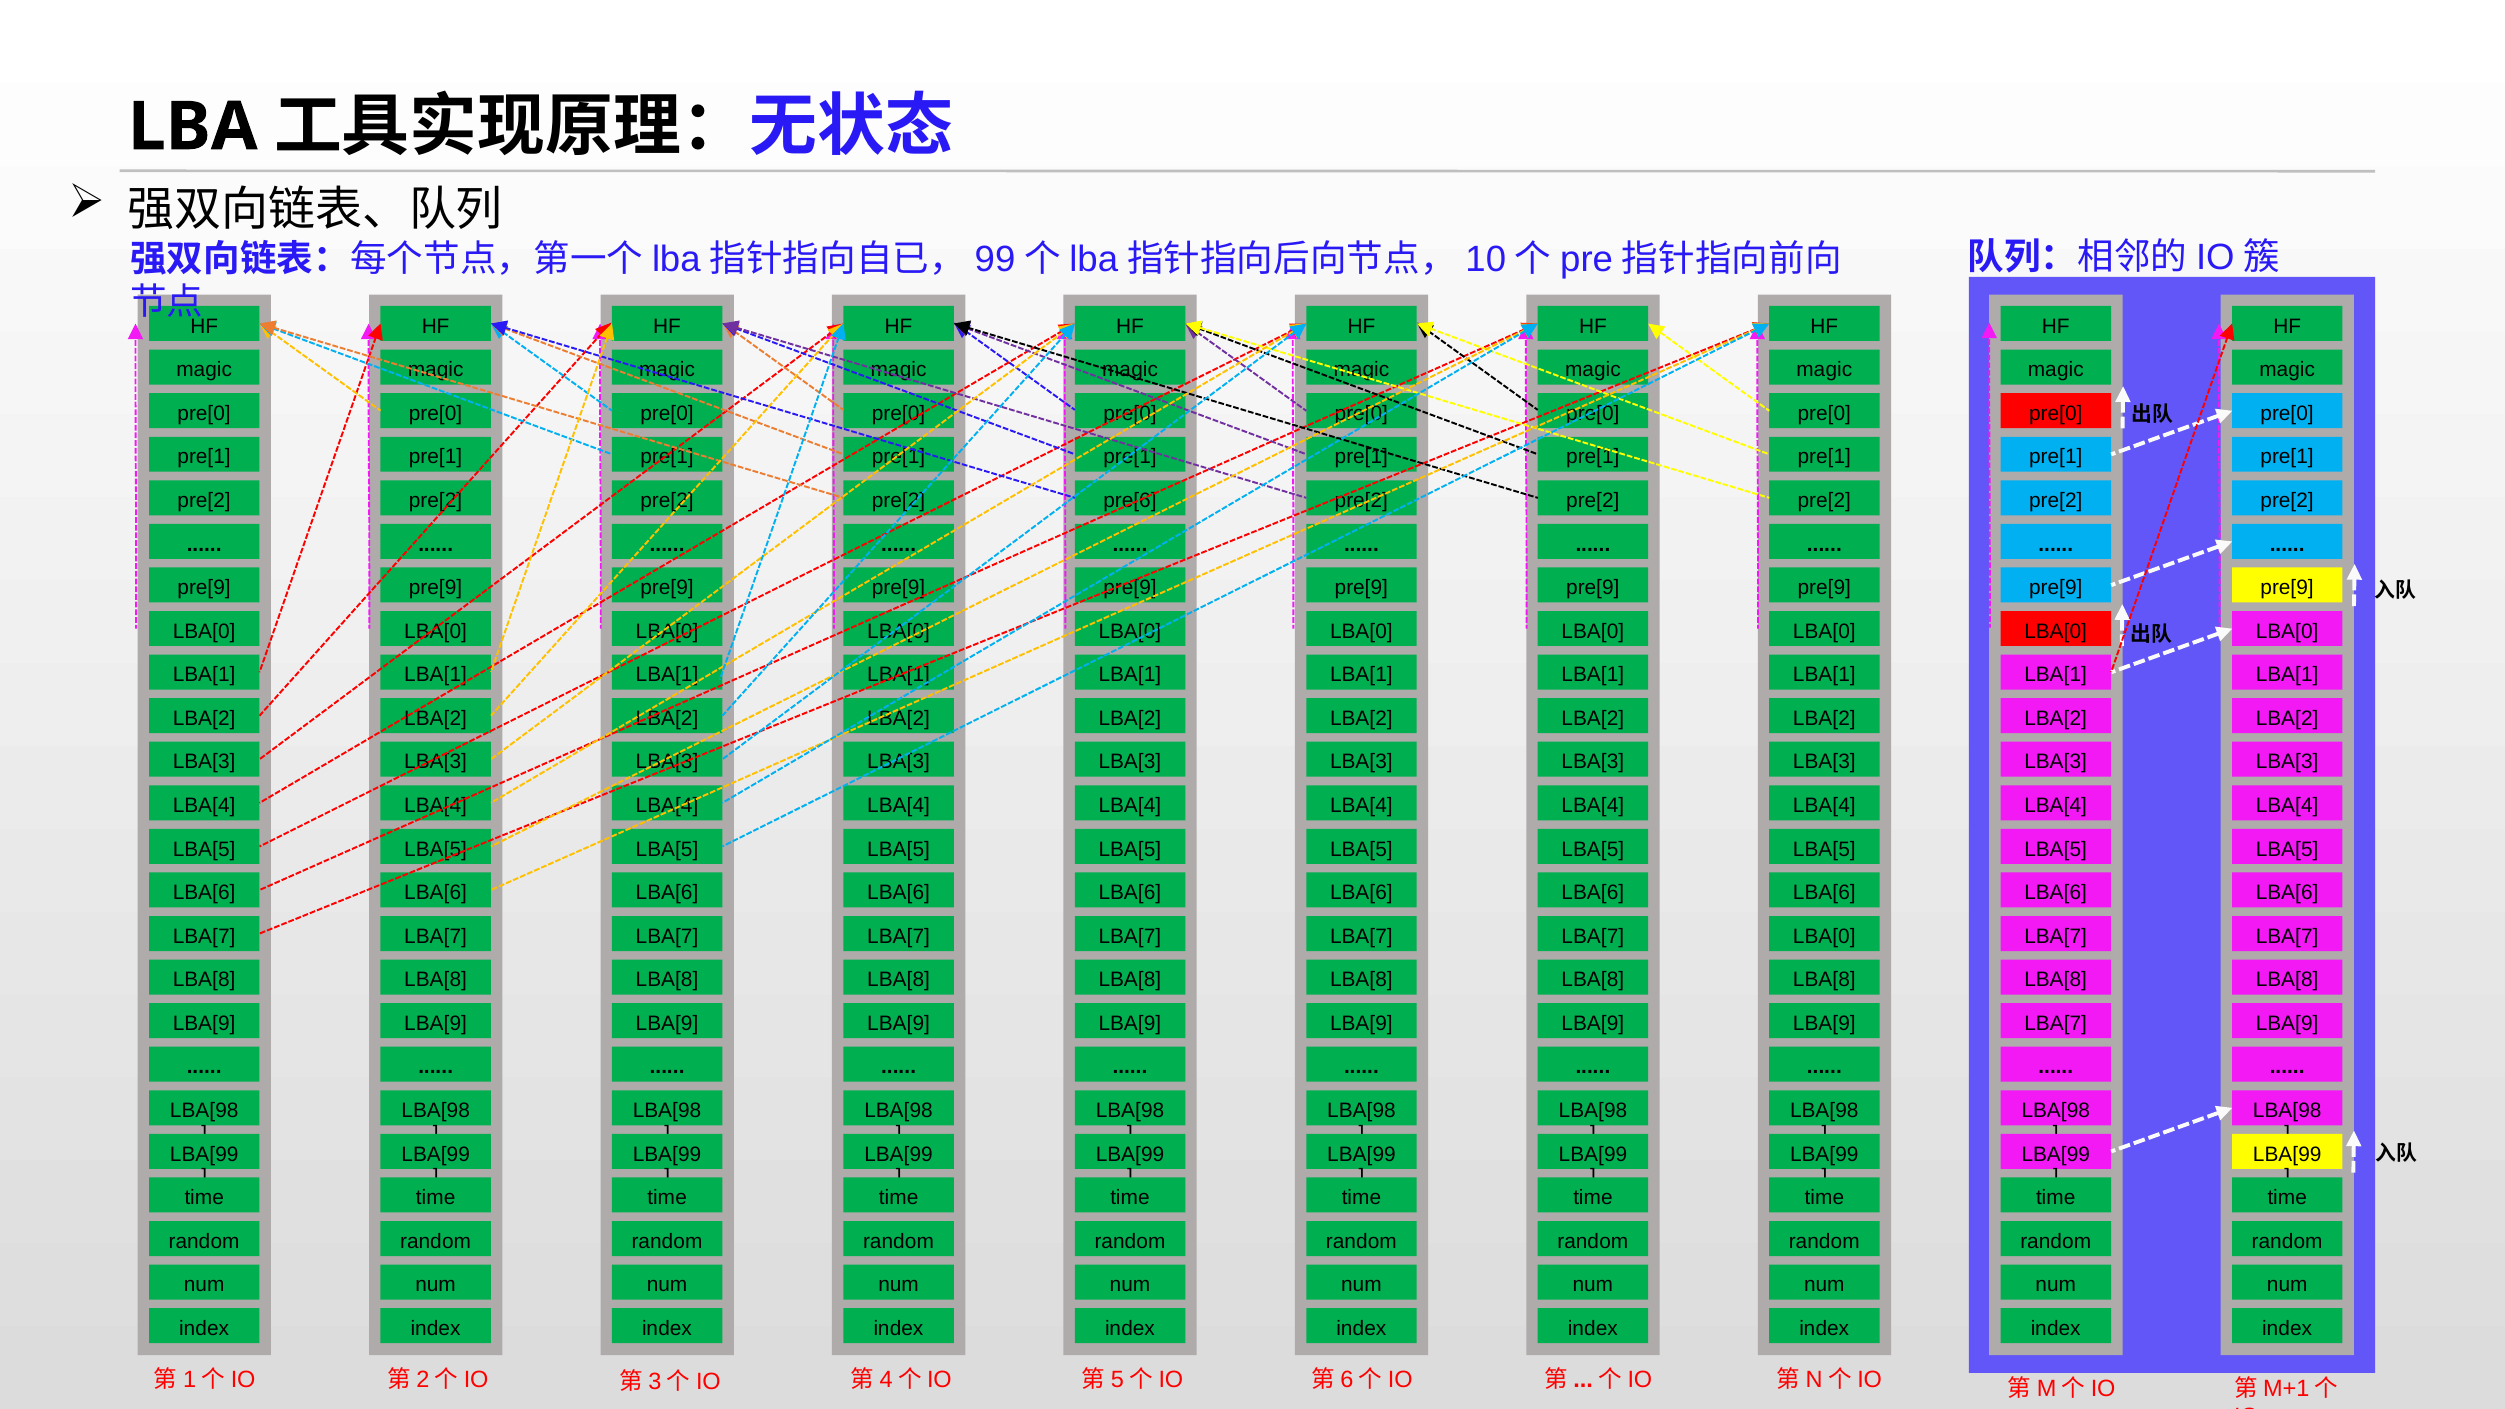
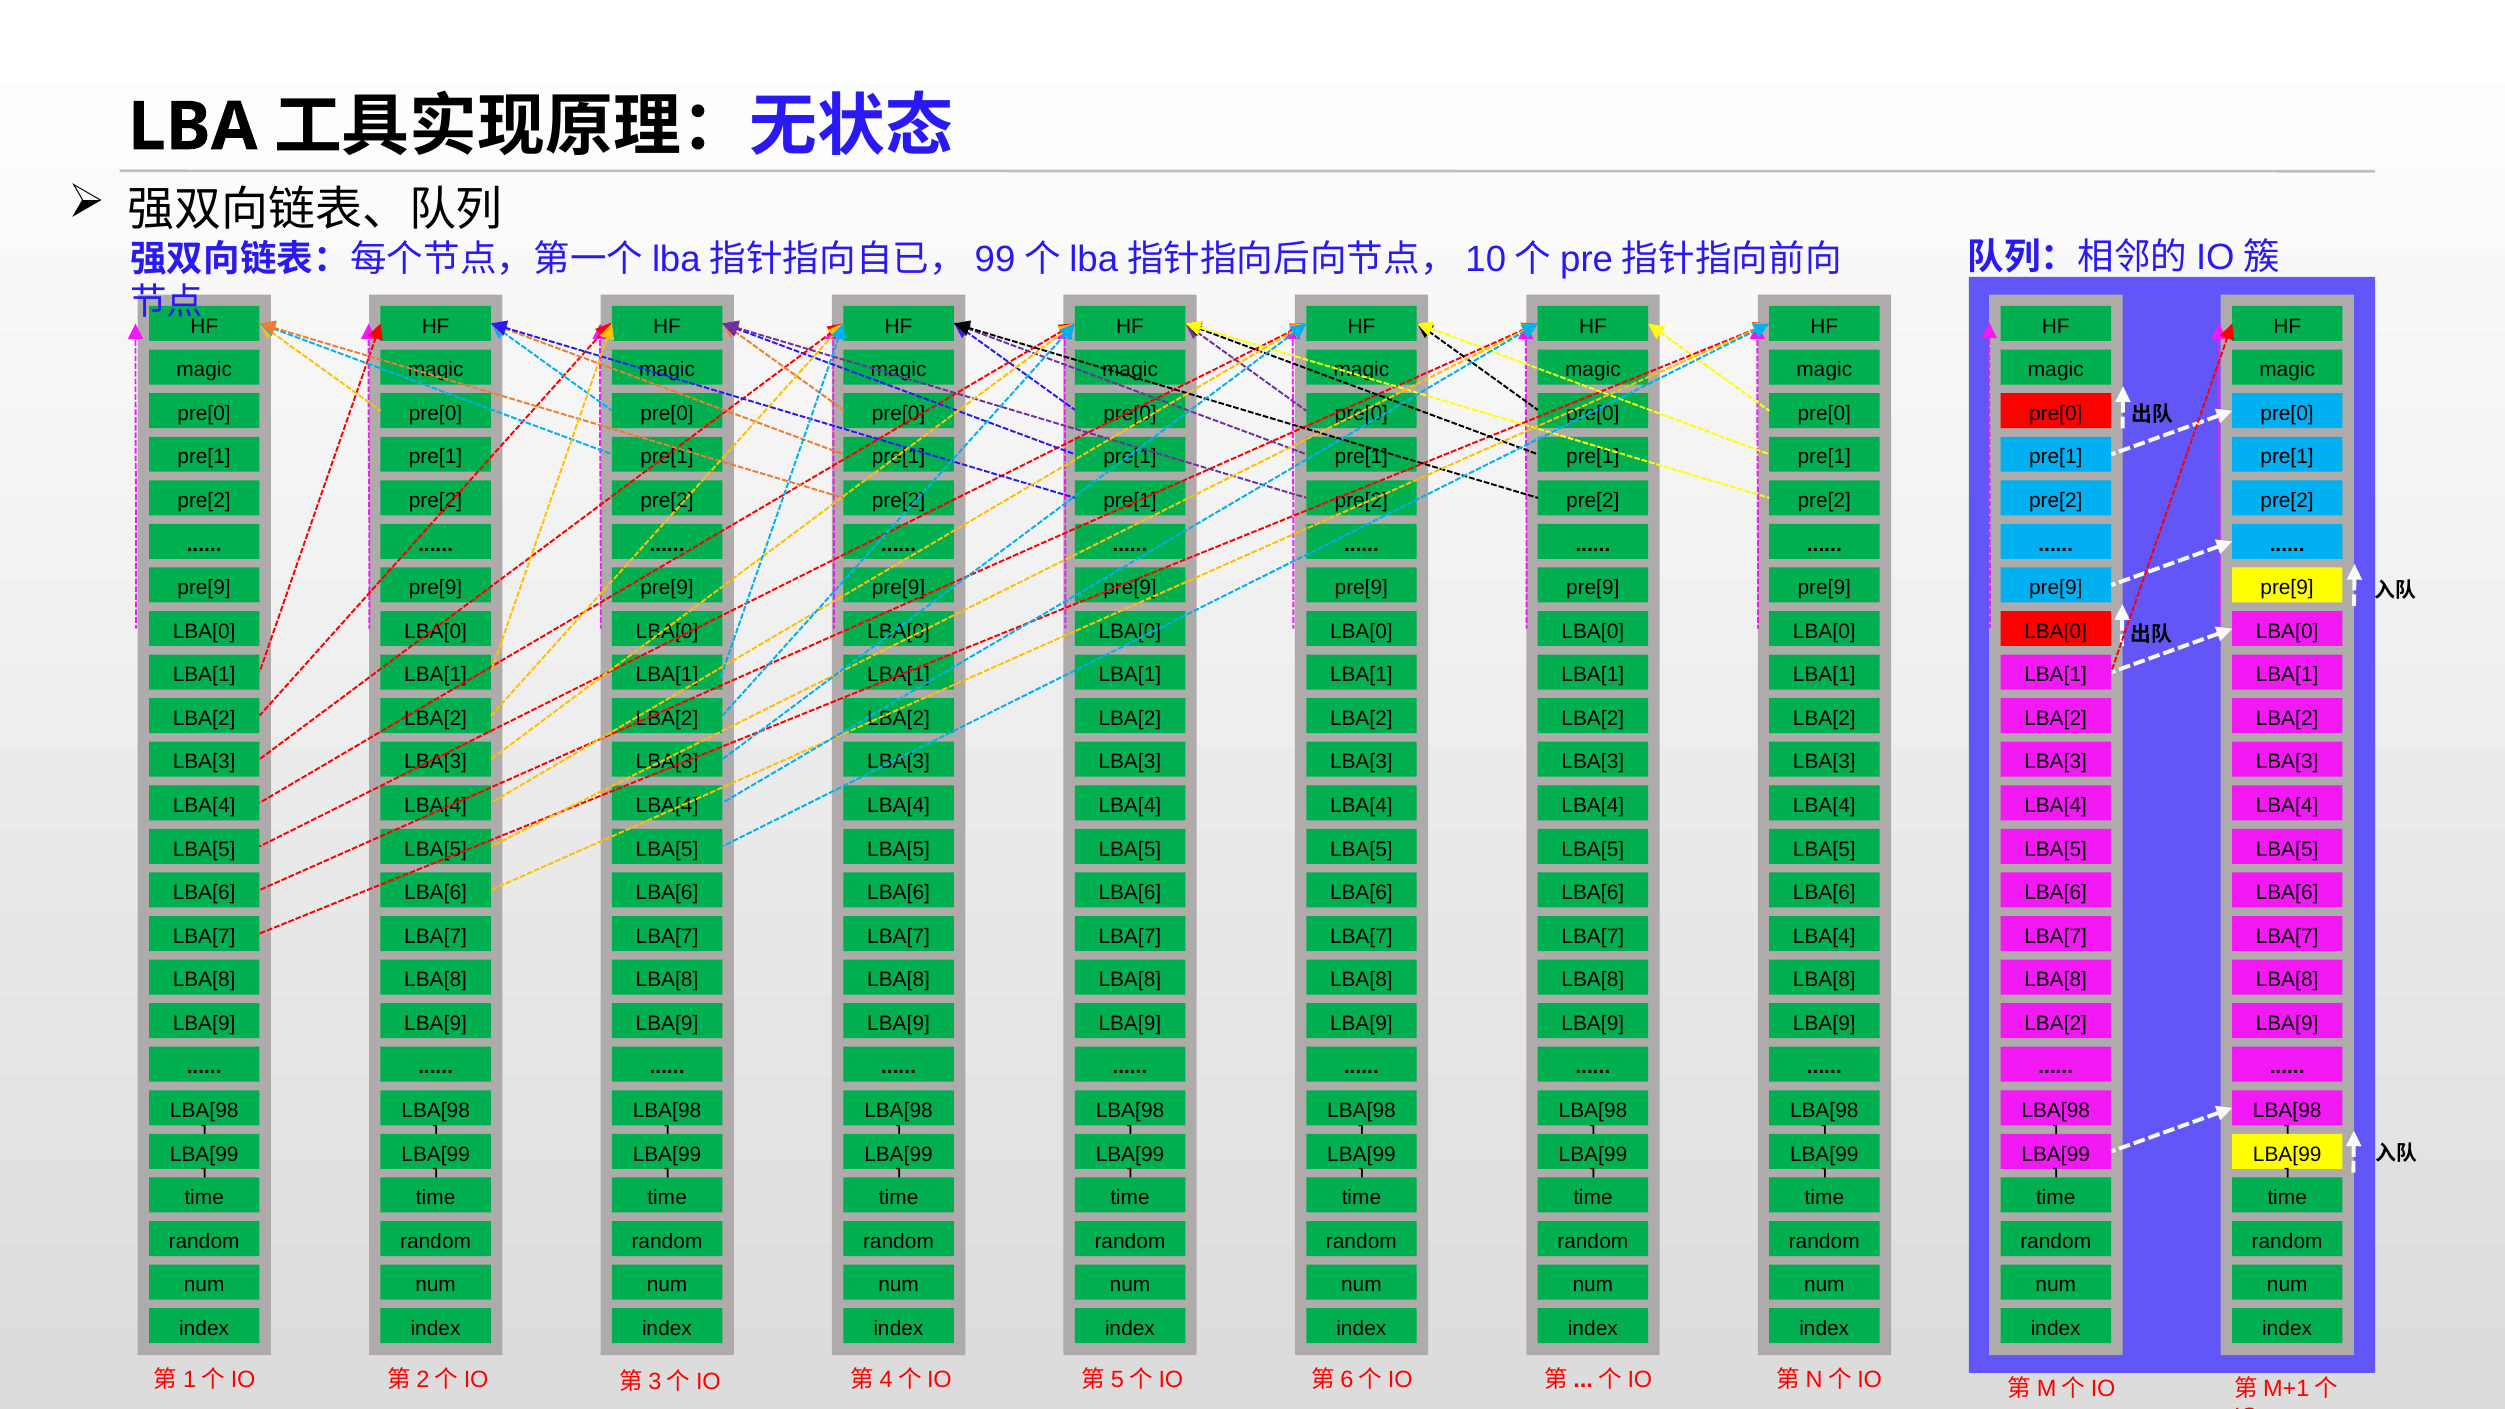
pre[6: pre[6 -> pre[1 (1130, 501)
LBA[0: LBA[0 -> LBA[4 (1824, 936)
LBA[7: LBA[7 -> LBA[2 (2056, 1024)
